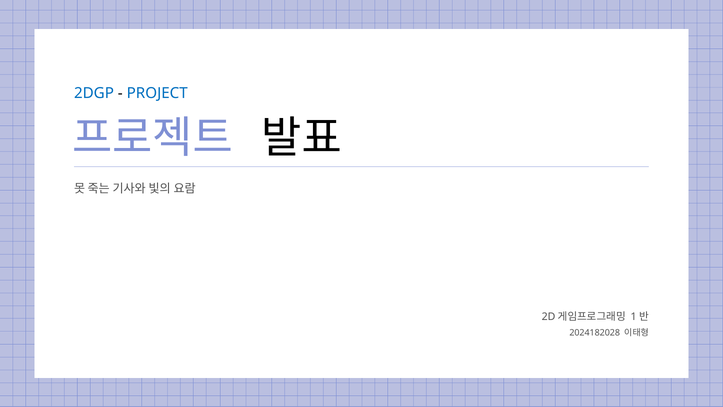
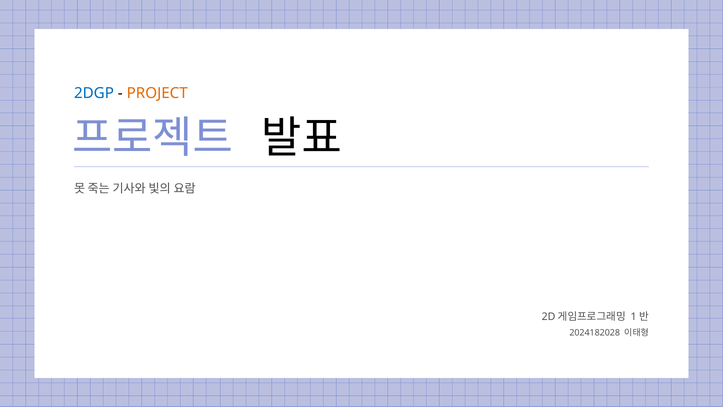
PROJECT colour: blue -> orange (157, 93)
